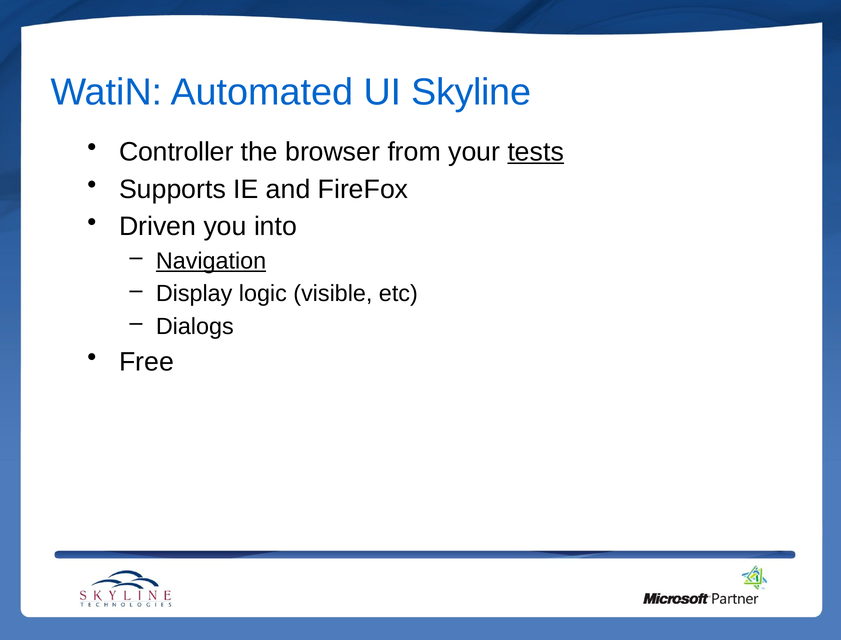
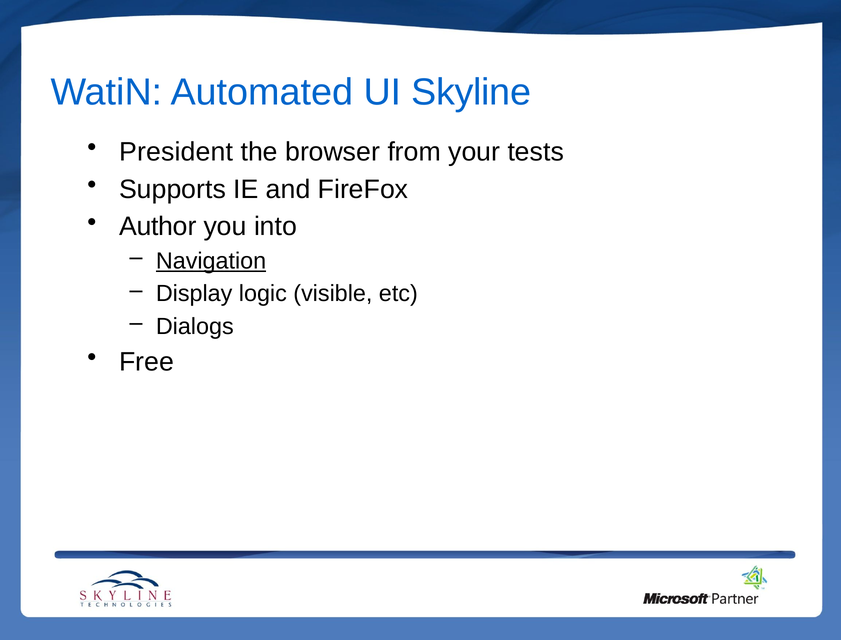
Controller: Controller -> President (176, 152)
tests underline: present -> none (536, 152)
Driven: Driven -> Author (158, 227)
